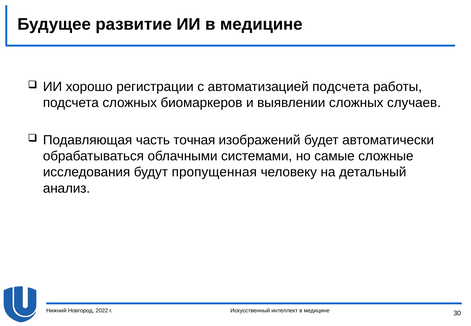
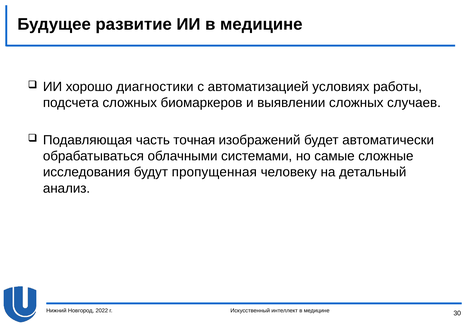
регистрации: регистрации -> диагностики (155, 87)
автоматизацией подсчета: подсчета -> условиях (341, 87)
